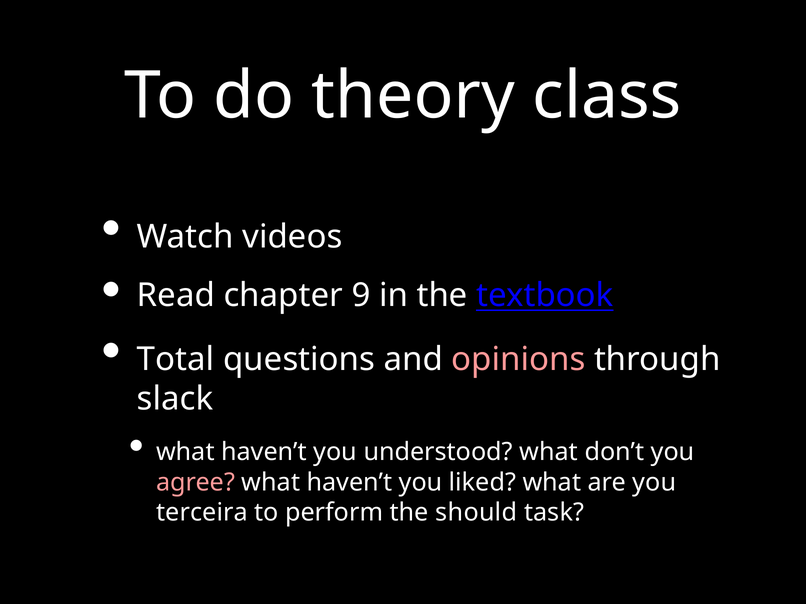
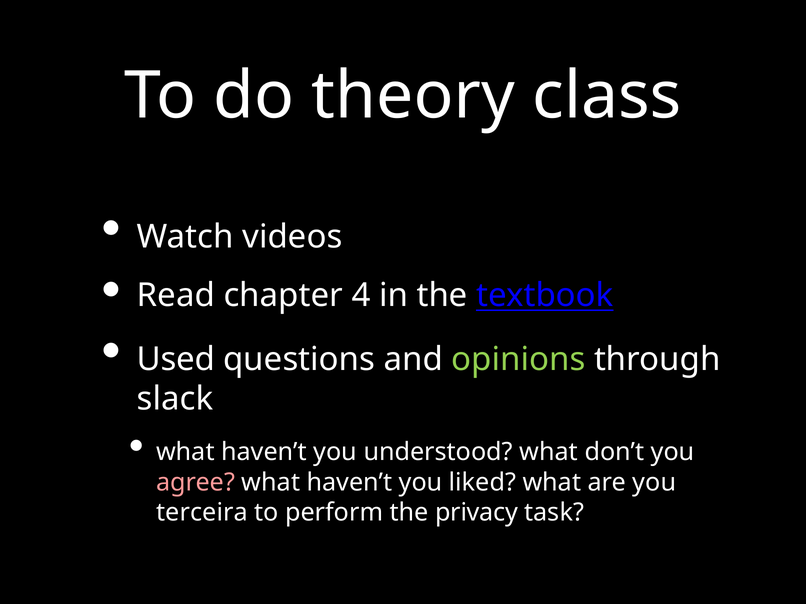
9: 9 -> 4 (361, 296)
Total: Total -> Used (176, 360)
opinions colour: pink -> light green (518, 360)
should: should -> privacy (477, 513)
